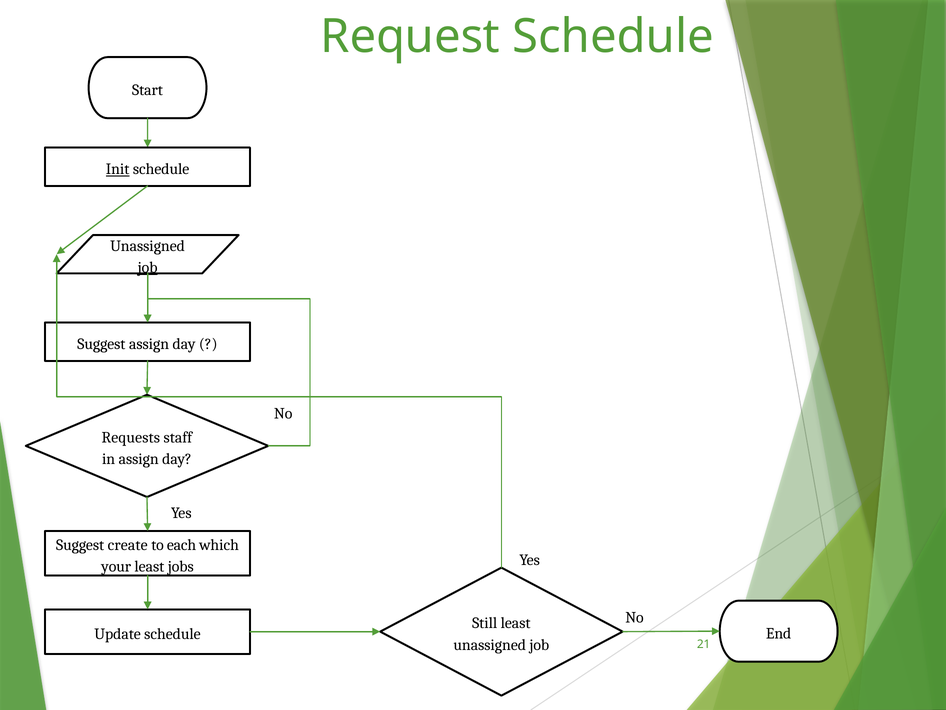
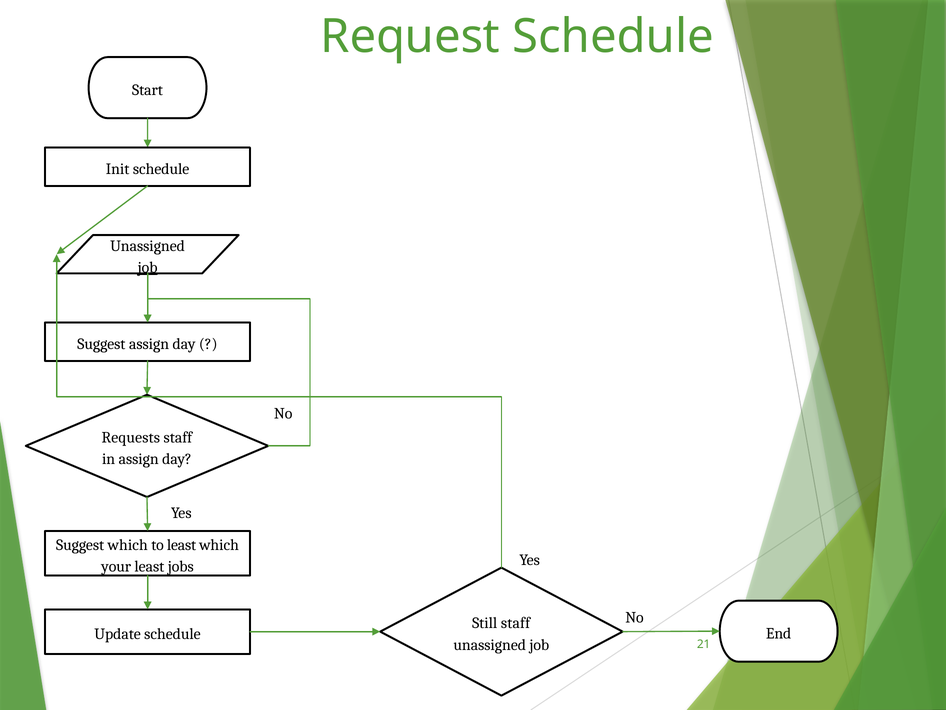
Init underline: present -> none (118, 169)
Suggest create: create -> which (128, 544)
to each: each -> least (182, 544)
Still least: least -> staff (516, 623)
